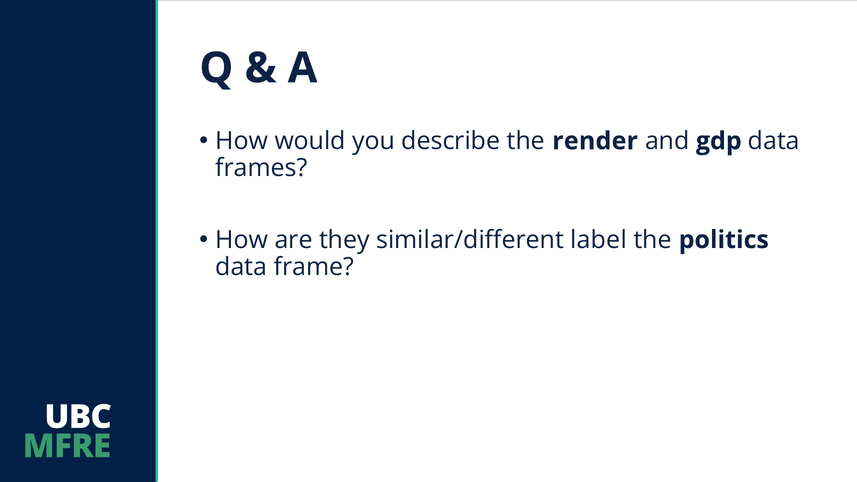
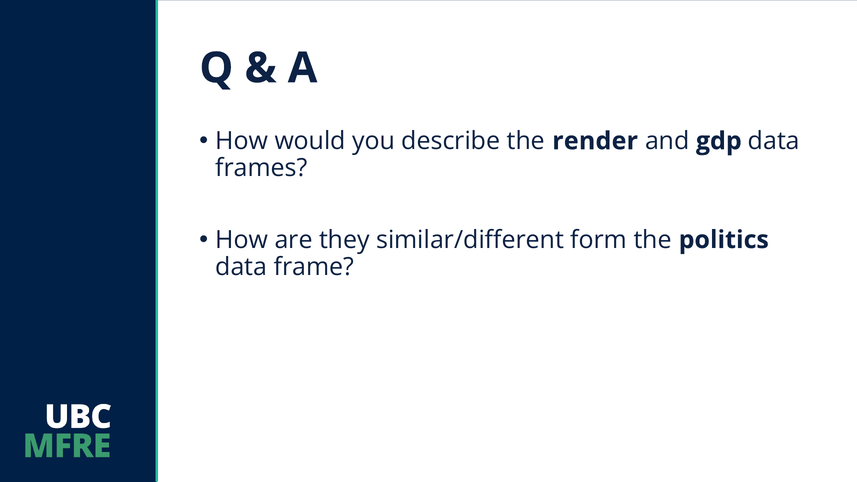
label: label -> form (599, 240)
